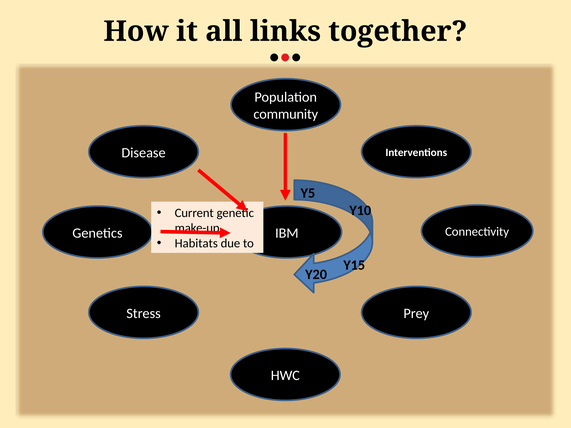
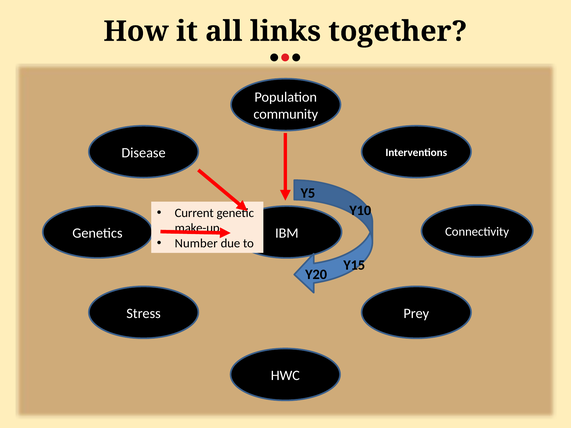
Habitats: Habitats -> Number (196, 243)
